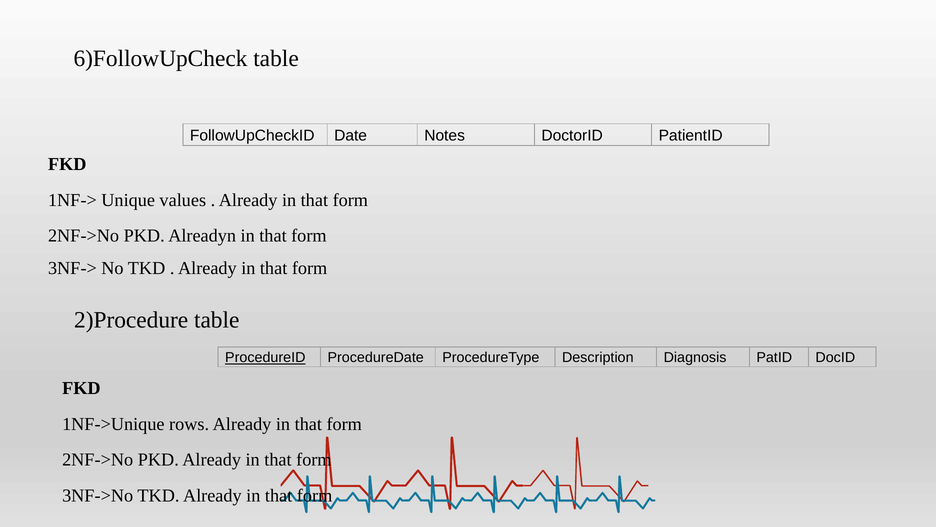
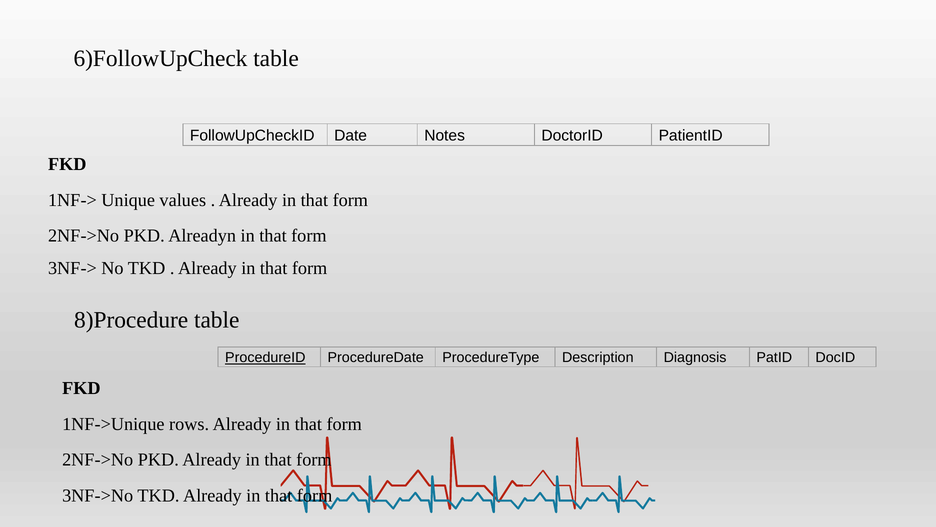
2)Procedure: 2)Procedure -> 8)Procedure (131, 320)
